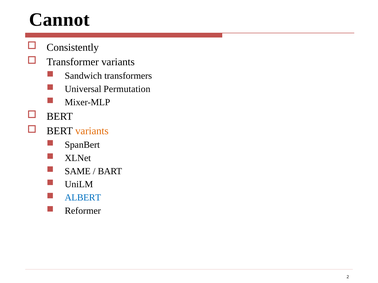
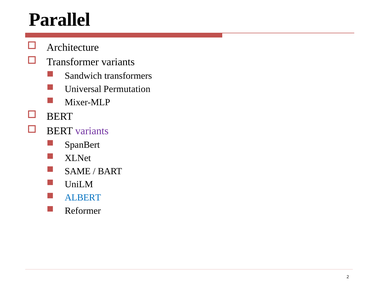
Cannot: Cannot -> Parallel (60, 20)
Consistently: Consistently -> Architecture (73, 47)
variants colour: orange -> purple (92, 131)
